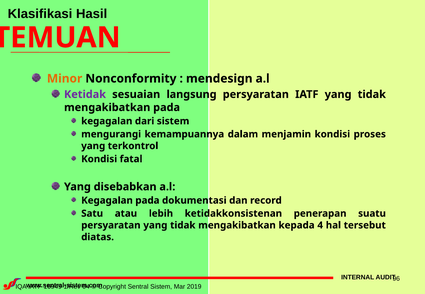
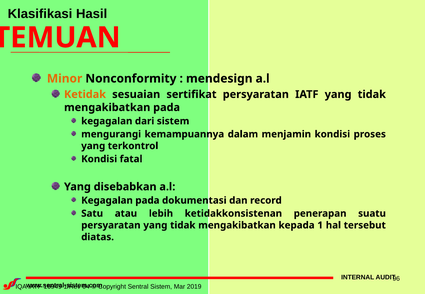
Ketidak colour: purple -> orange (85, 94)
langsung: langsung -> sertifikat (191, 94)
4: 4 -> 1 (320, 225)
